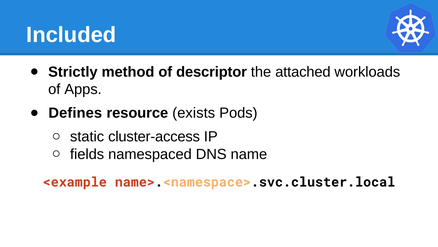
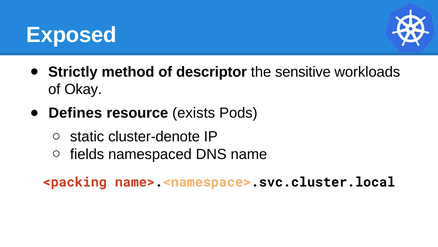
Included: Included -> Exposed (71, 35)
attached: attached -> sensitive (303, 72)
Apps: Apps -> Okay (83, 89)
cluster-access: cluster-access -> cluster-denote (154, 136)
<example: <example -> <packing (75, 182)
